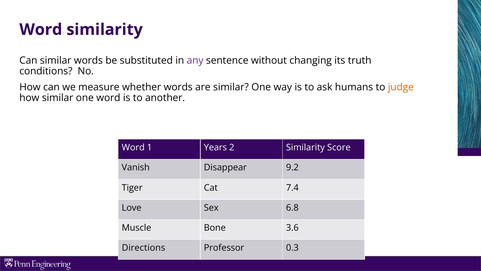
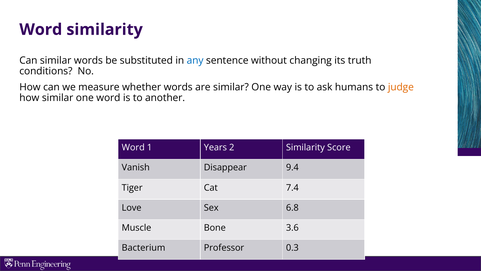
any colour: purple -> blue (195, 60)
9.2: 9.2 -> 9.4 (292, 167)
Directions: Directions -> Bacterium (144, 248)
